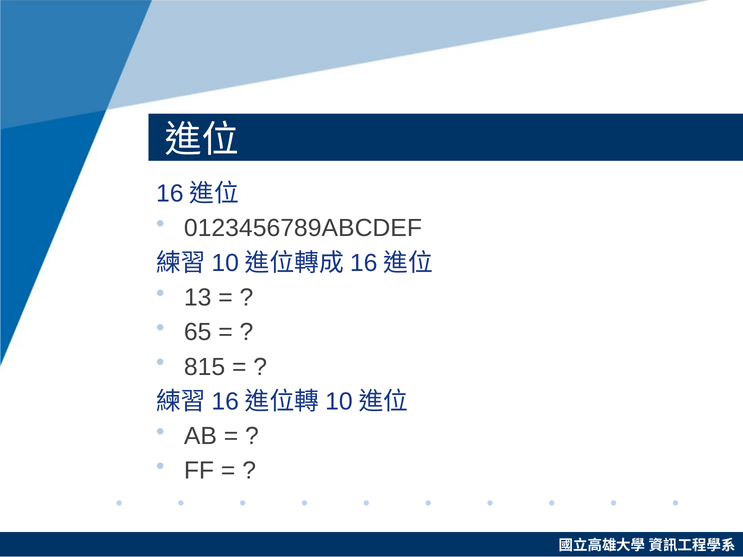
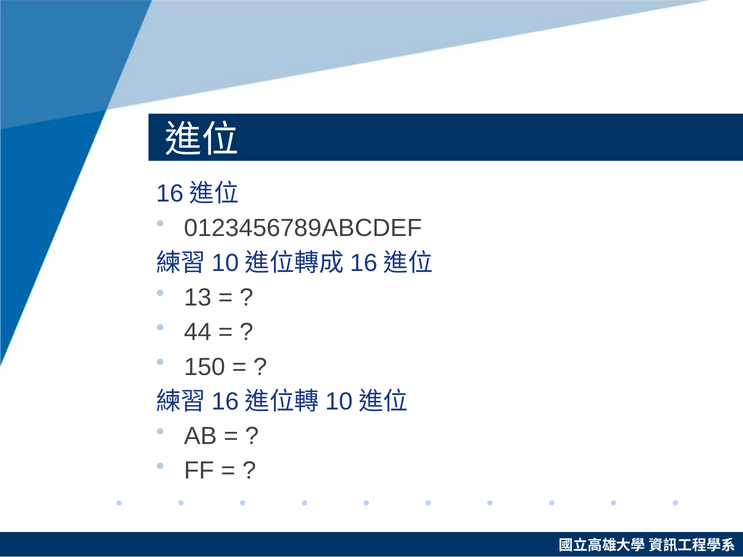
65: 65 -> 44 (198, 332)
815: 815 -> 150 (205, 367)
